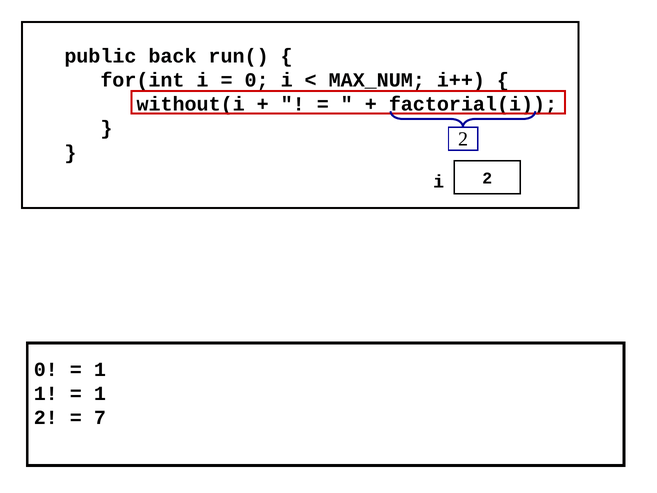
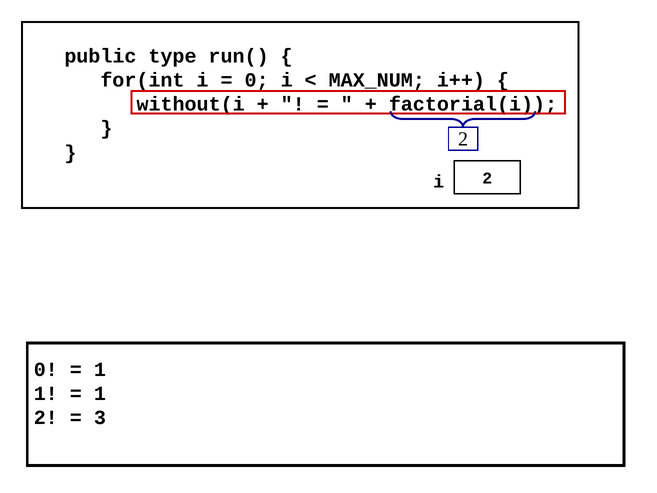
back: back -> type (173, 56)
7: 7 -> 3 (100, 417)
